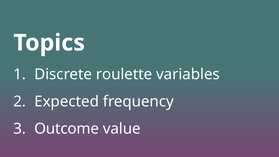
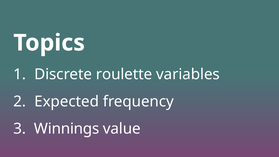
Outcome: Outcome -> Winnings (67, 129)
